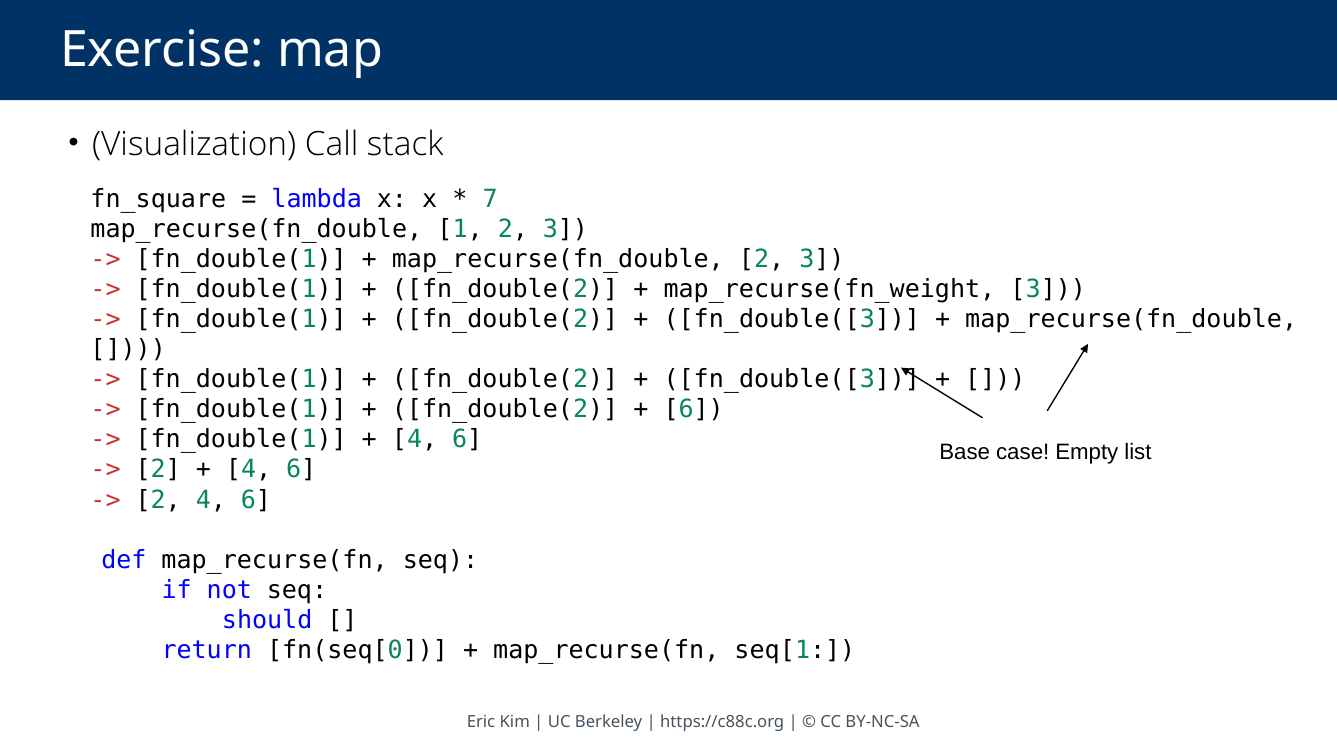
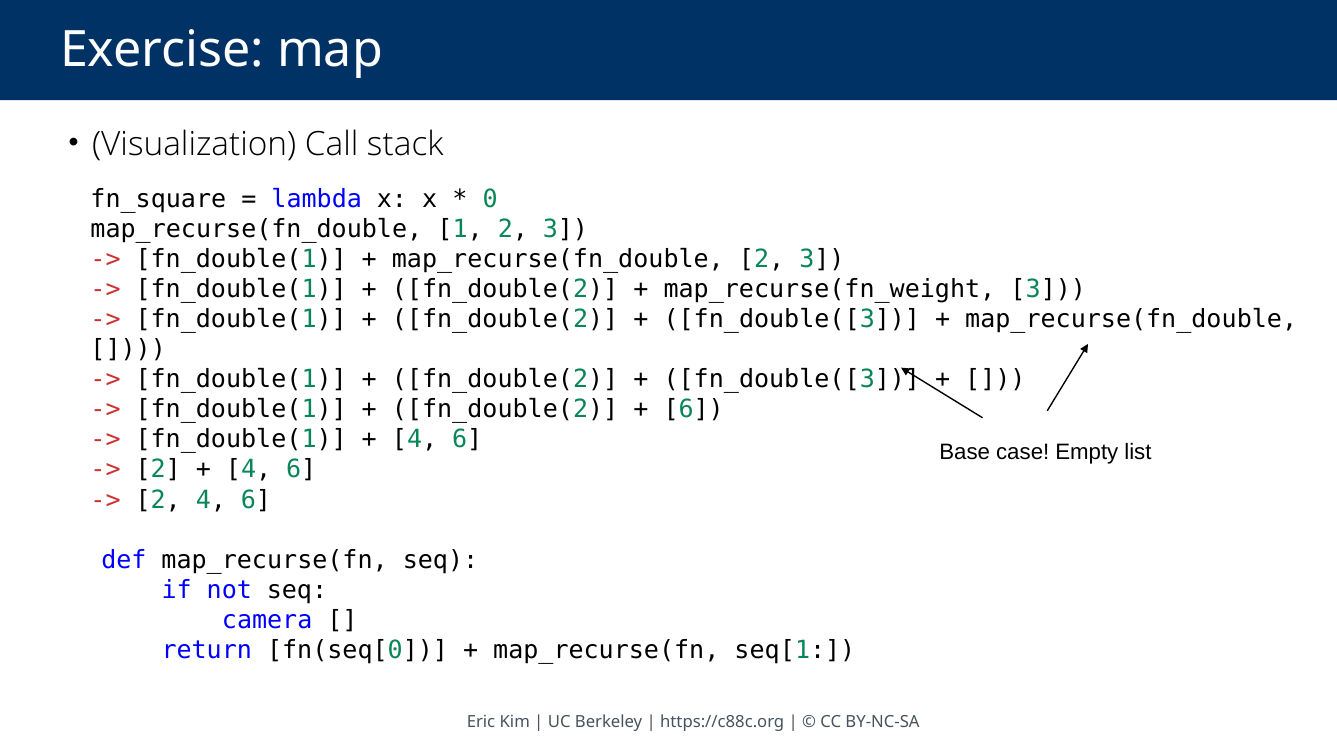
7: 7 -> 0 (490, 199)
should: should -> camera (267, 620)
